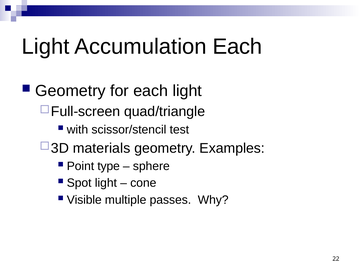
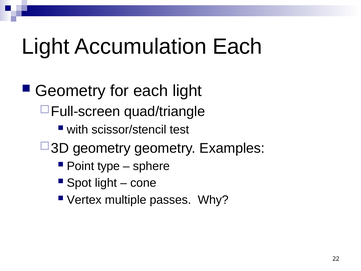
materials: materials -> geometry (102, 148)
Visible: Visible -> Vertex (84, 200)
